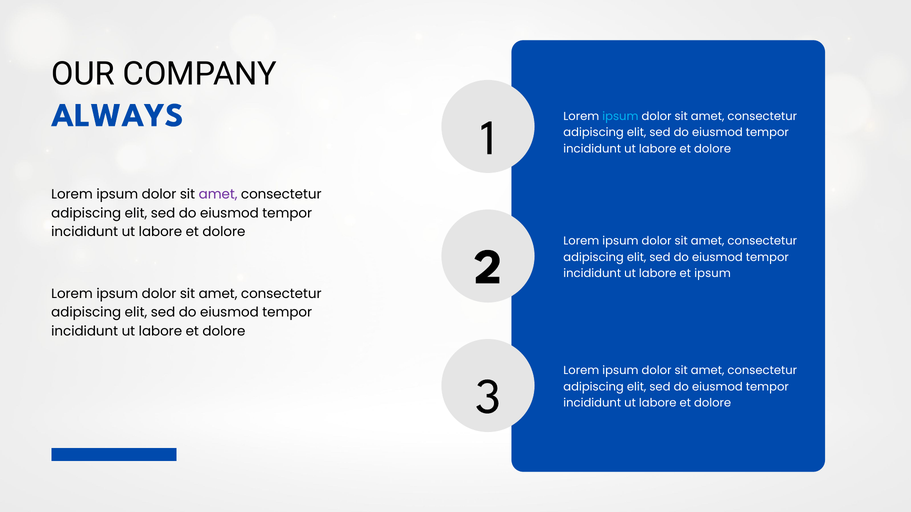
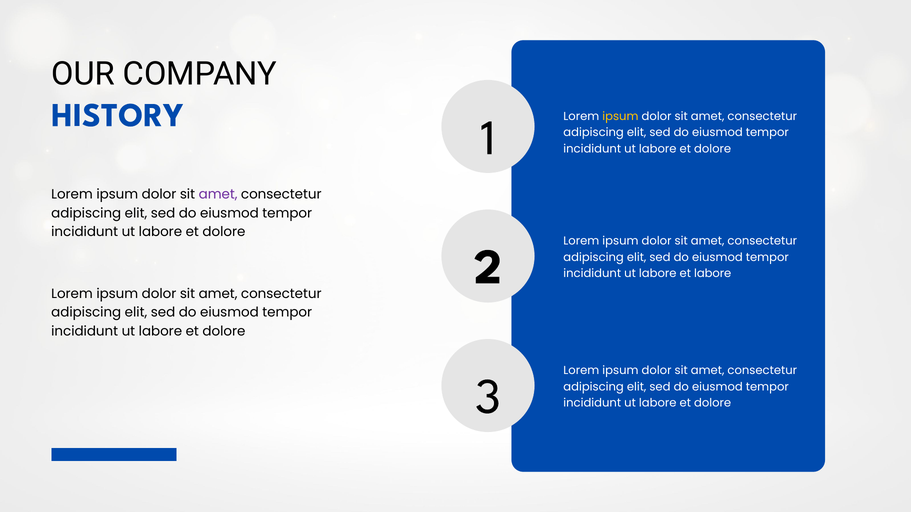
ALWAYS: ALWAYS -> HISTORY (117, 115)
ipsum colour: light blue -> yellow (620, 116)
et ipsum: ipsum -> labore (713, 274)
